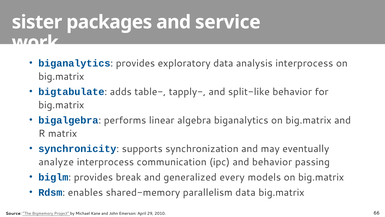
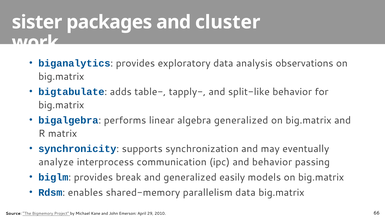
service: service -> cluster (228, 22)
analysis interprocess: interprocess -> observations (304, 63)
algebra biganalytics: biganalytics -> generalized (241, 120)
every: every -> easily (232, 177)
